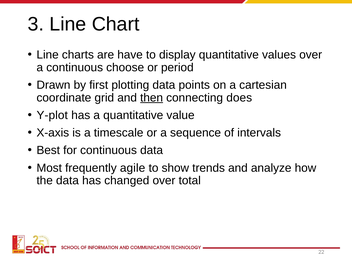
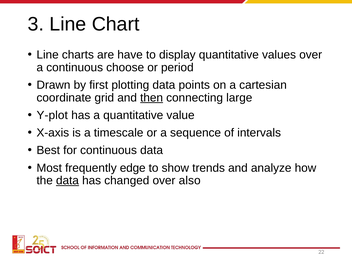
does: does -> large (239, 98)
agile: agile -> edge (133, 168)
data underline: none -> present (67, 181)
total: total -> also (190, 181)
